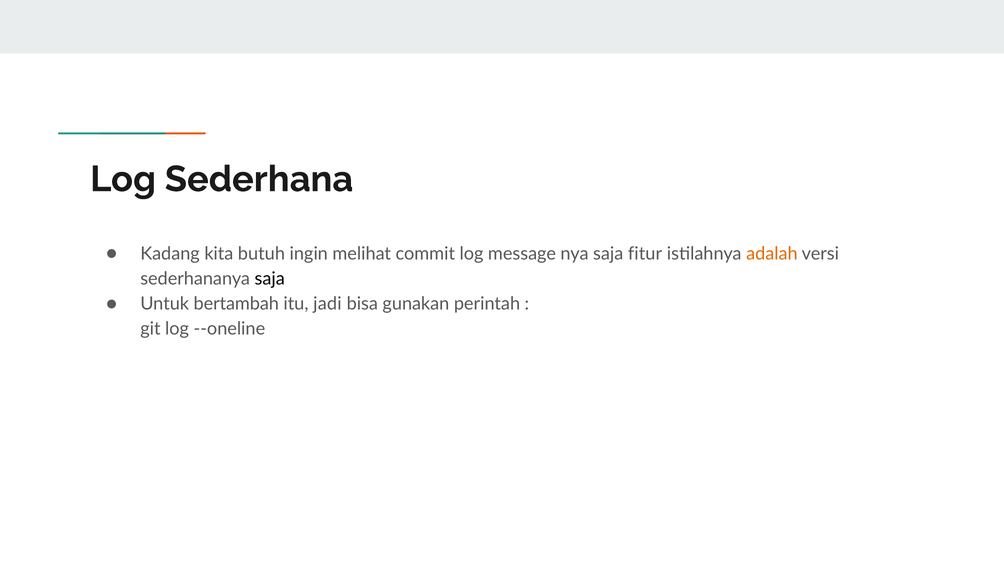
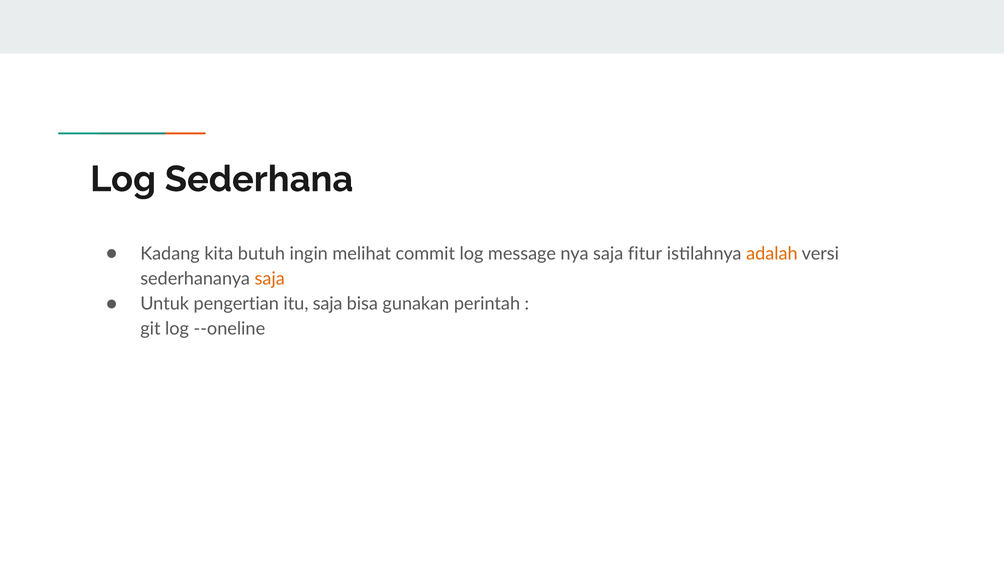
saja colour: black -> orange (270, 279)
bertambah: bertambah -> pengertian (236, 304)
itu jadi: jadi -> saja (328, 304)
